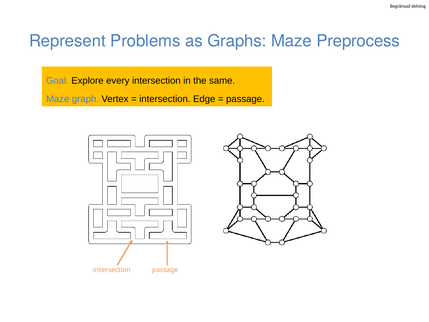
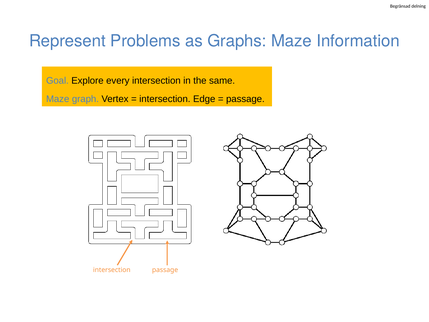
Preprocess: Preprocess -> Information (358, 41)
